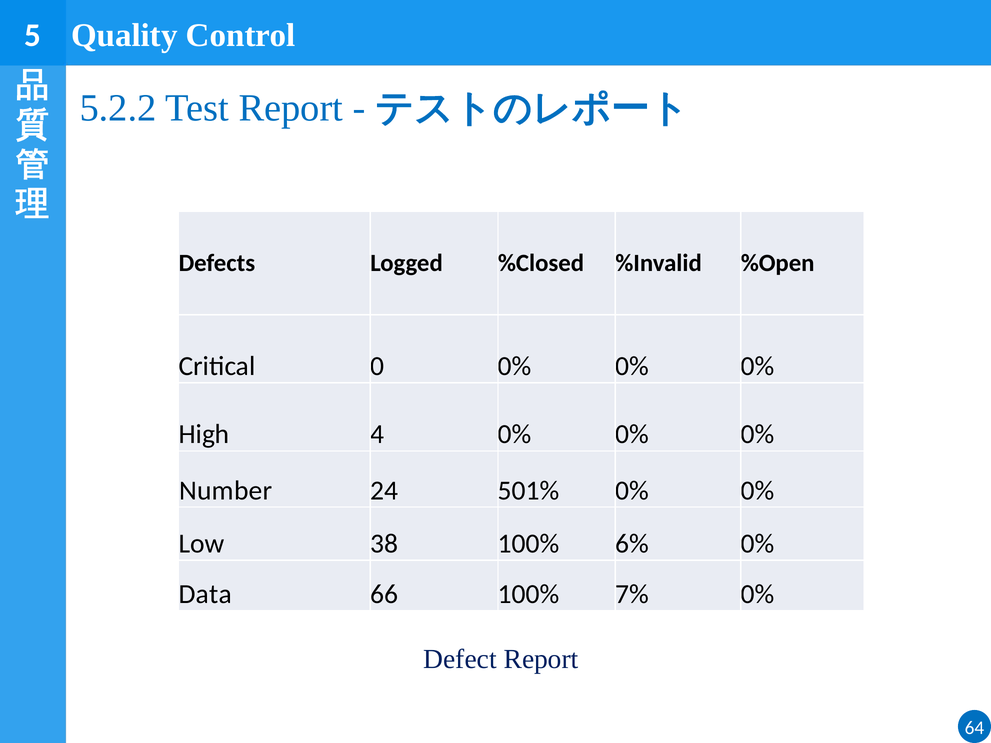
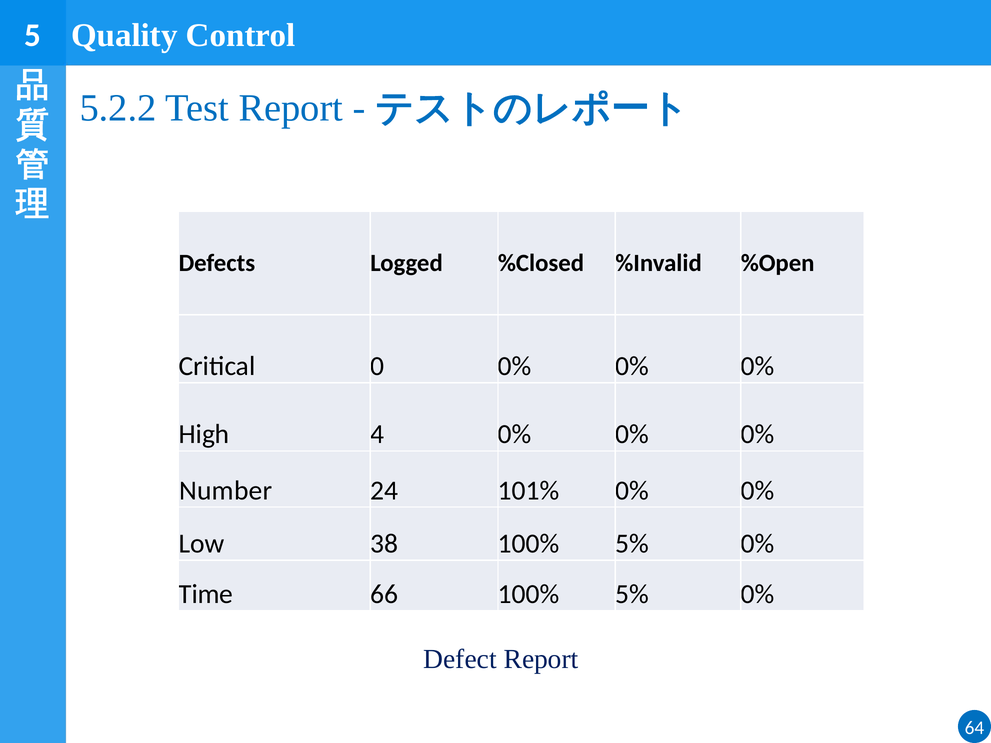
501%: 501% -> 101% (529, 491)
38 100% 6%: 6% -> 5% (632, 544)
Data: Data -> Time (206, 594)
66 100% 7%: 7% -> 5% (632, 594)
